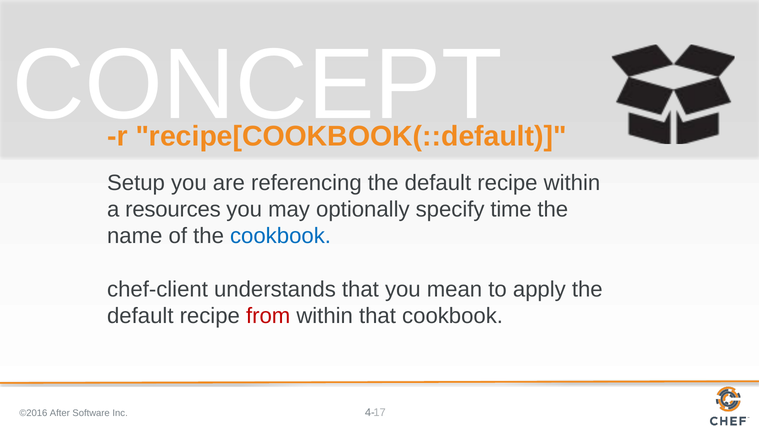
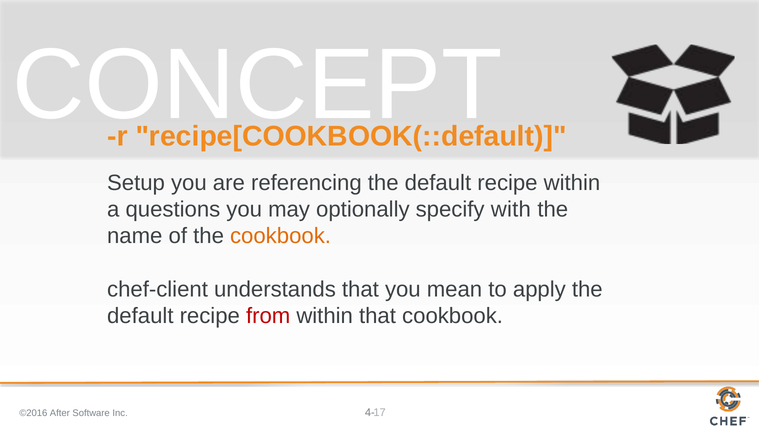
resources: resources -> questions (173, 209)
time: time -> with (511, 209)
cookbook colour: blue -> orange (281, 236)
